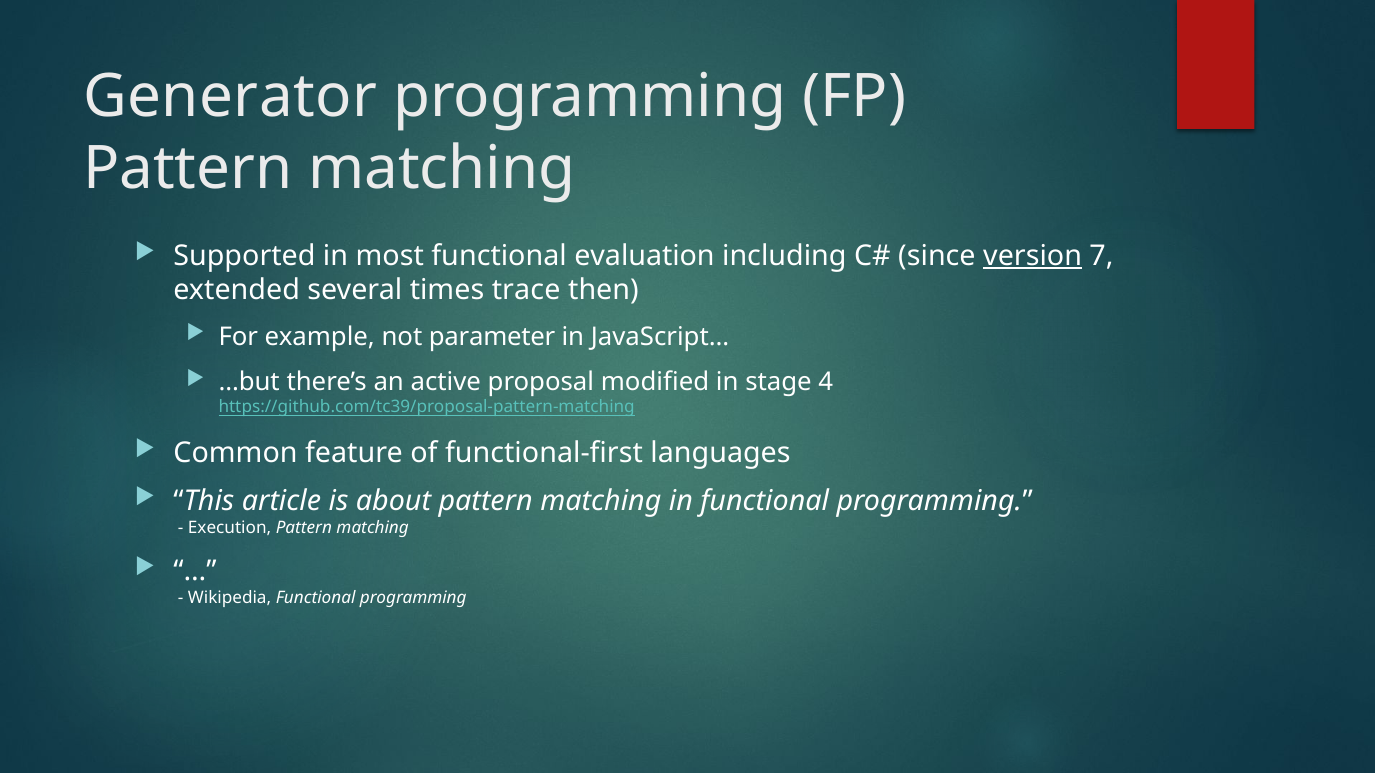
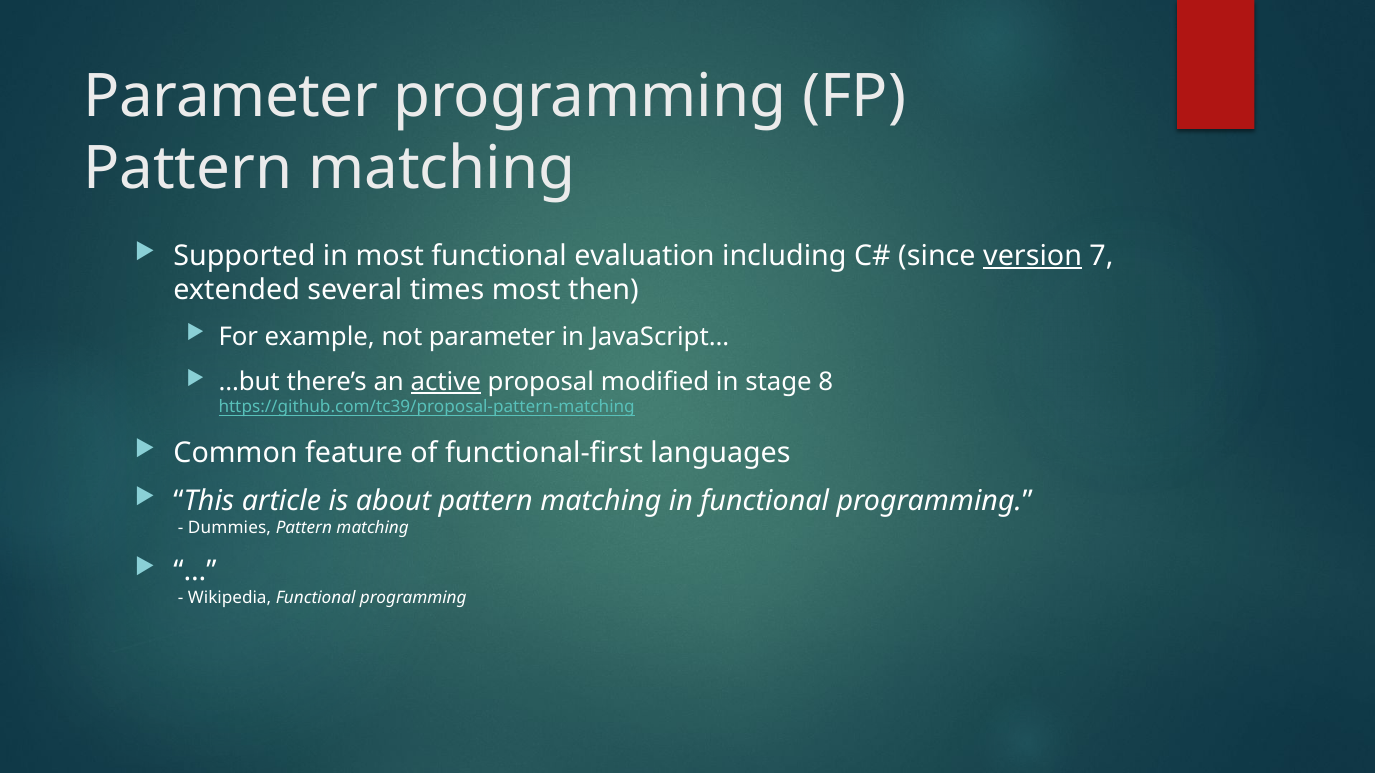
Generator: Generator -> Parameter (231, 97)
times trace: trace -> most (526, 290)
active underline: none -> present (446, 382)
4: 4 -> 8 (826, 382)
Execution: Execution -> Dummies (229, 528)
